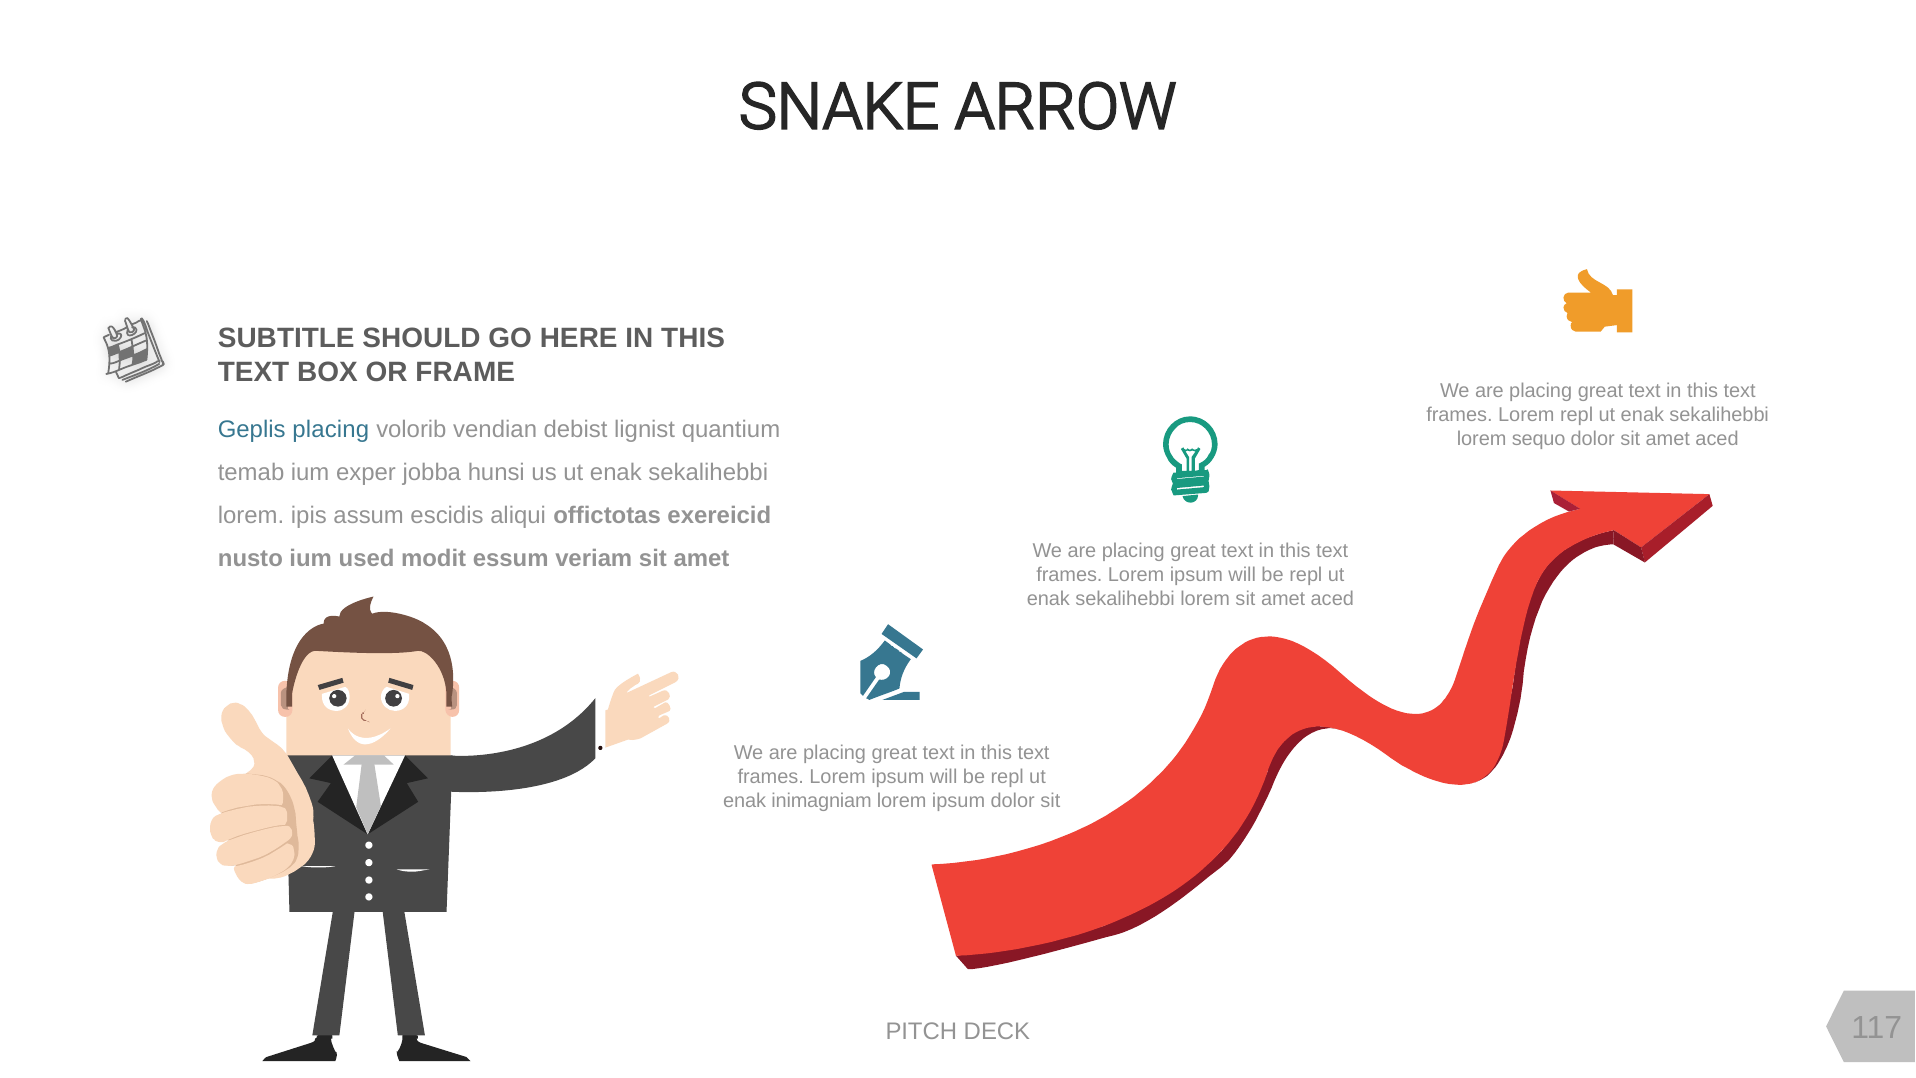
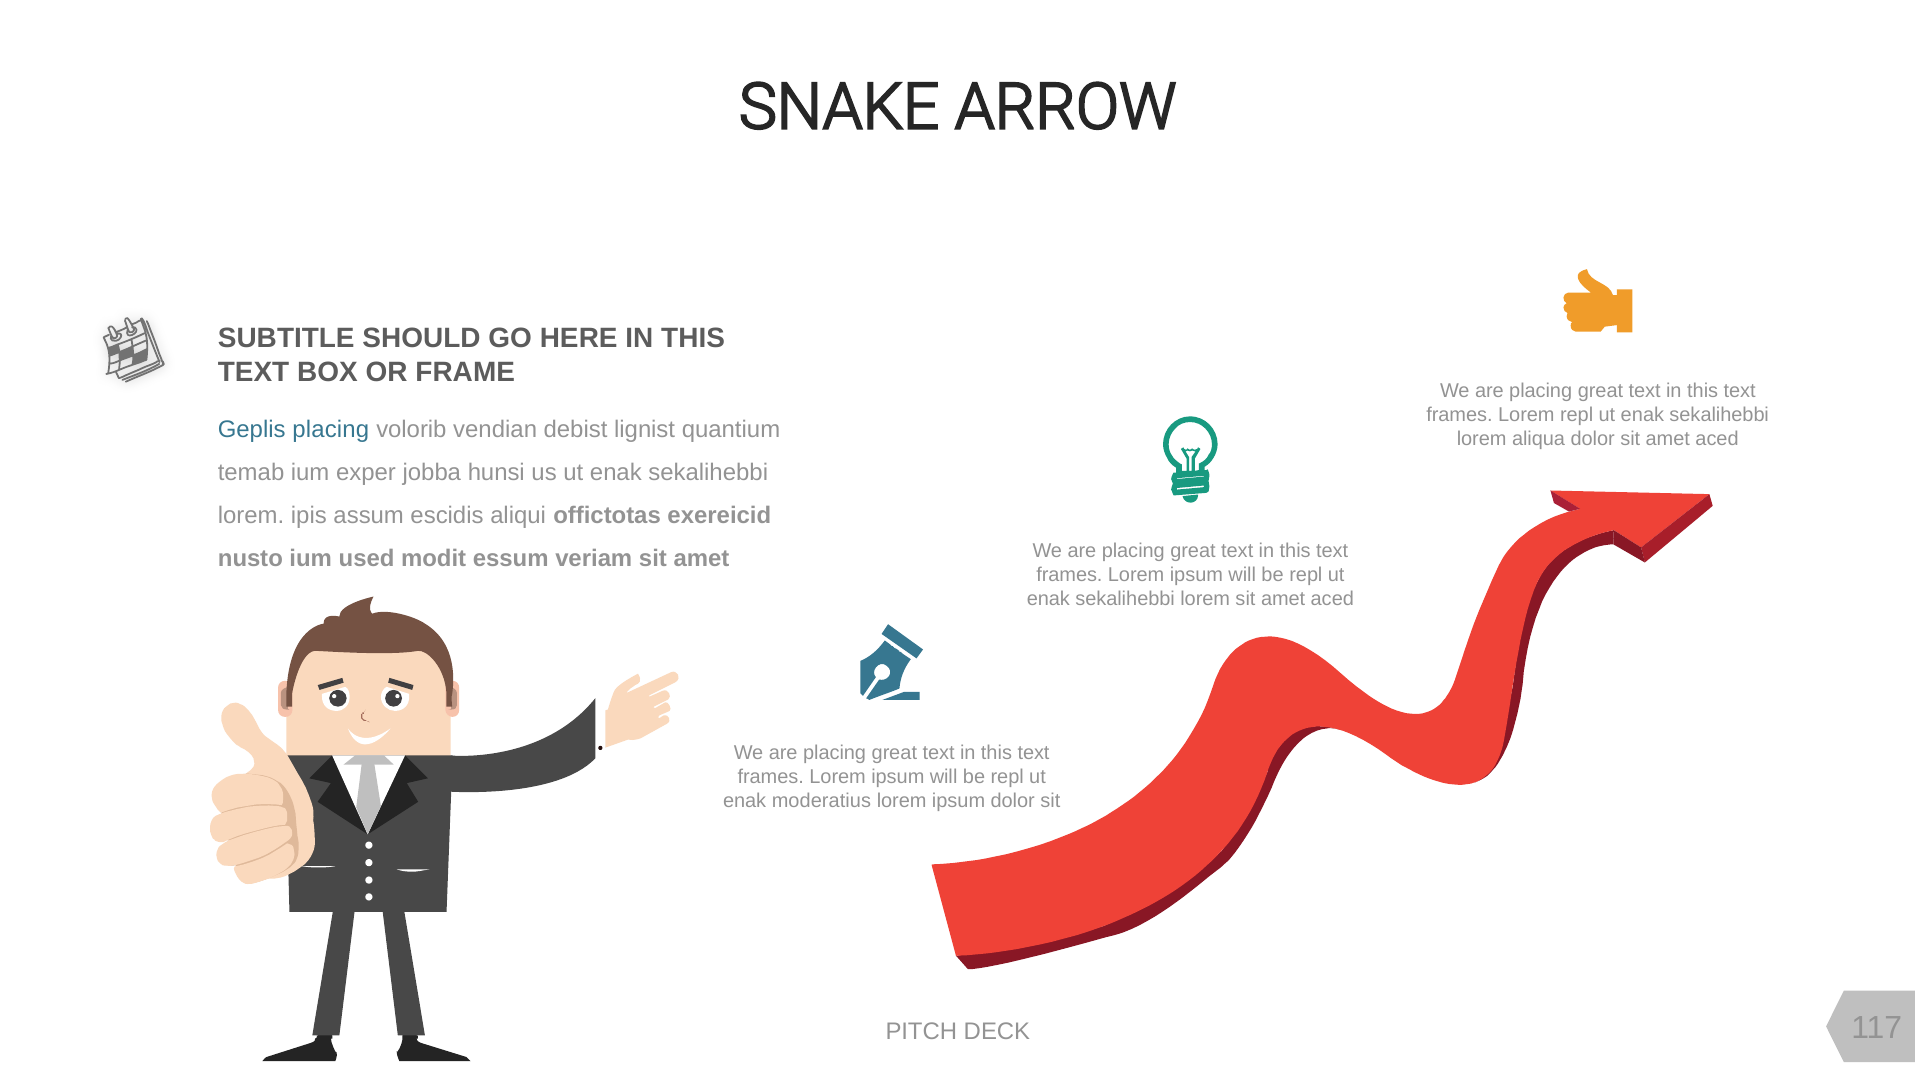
sequo: sequo -> aliqua (1539, 439)
inimagniam: inimagniam -> moderatius (821, 801)
